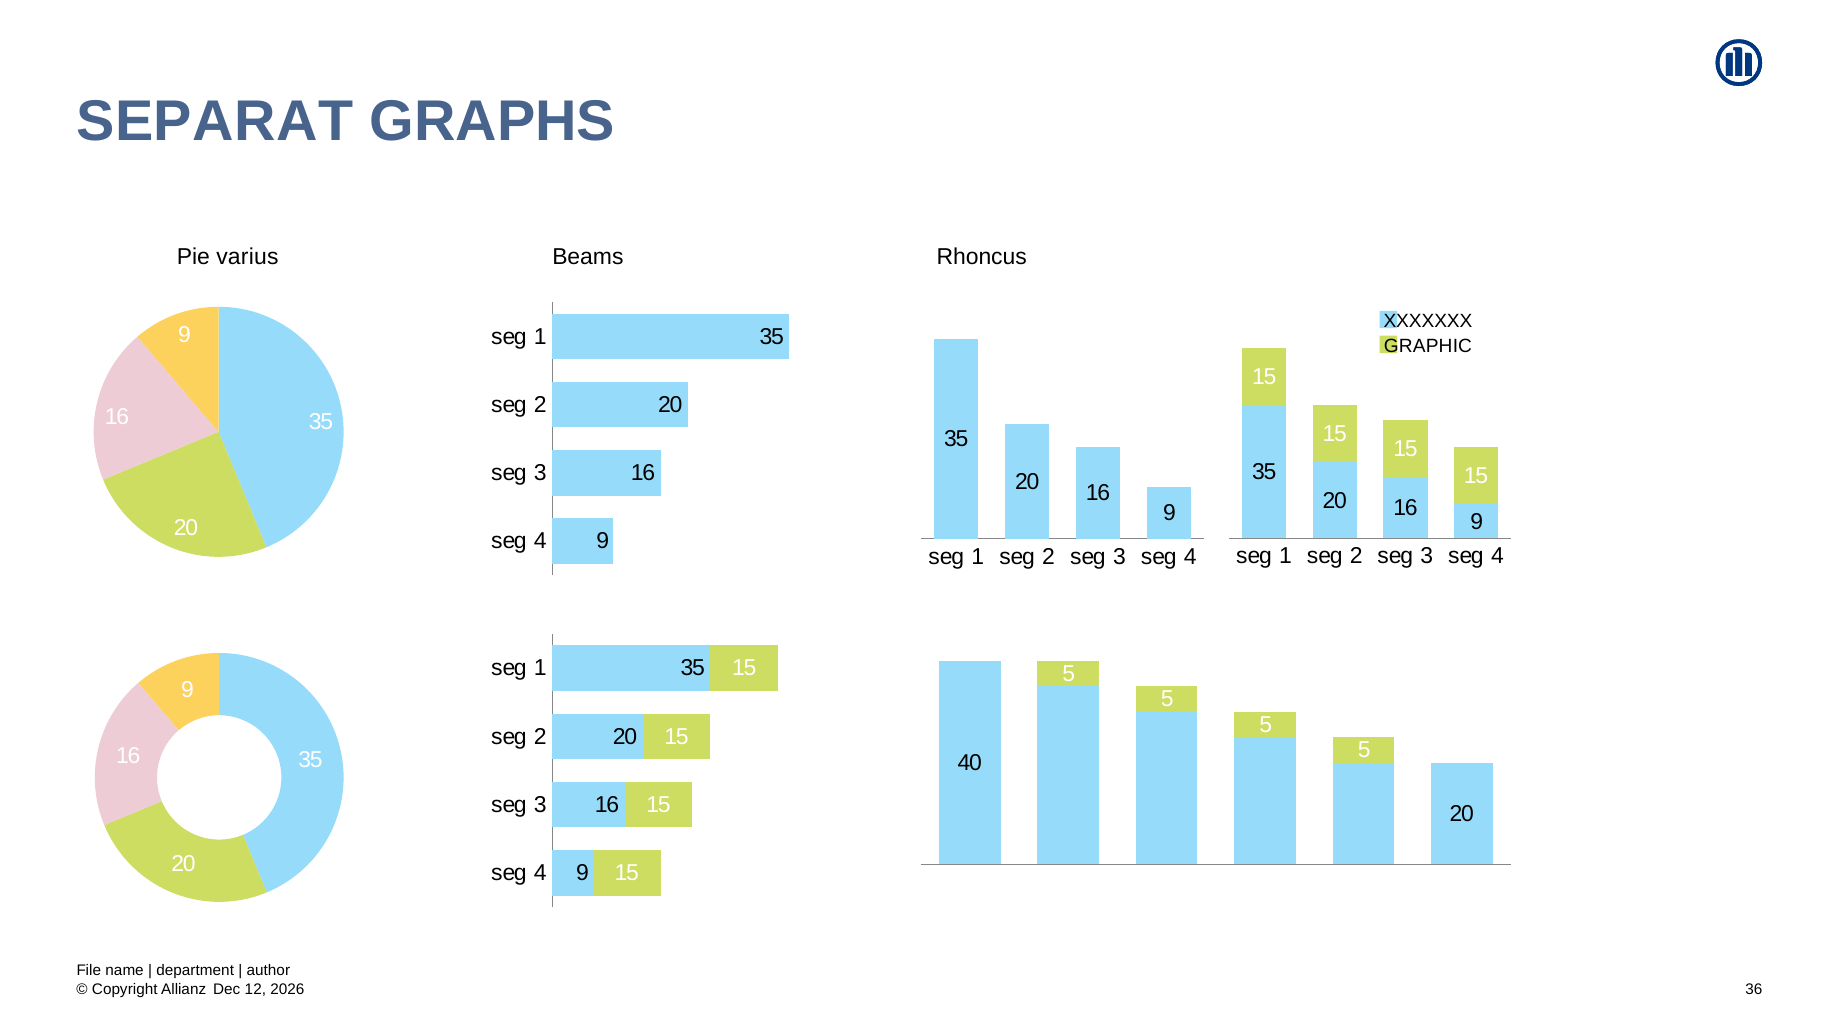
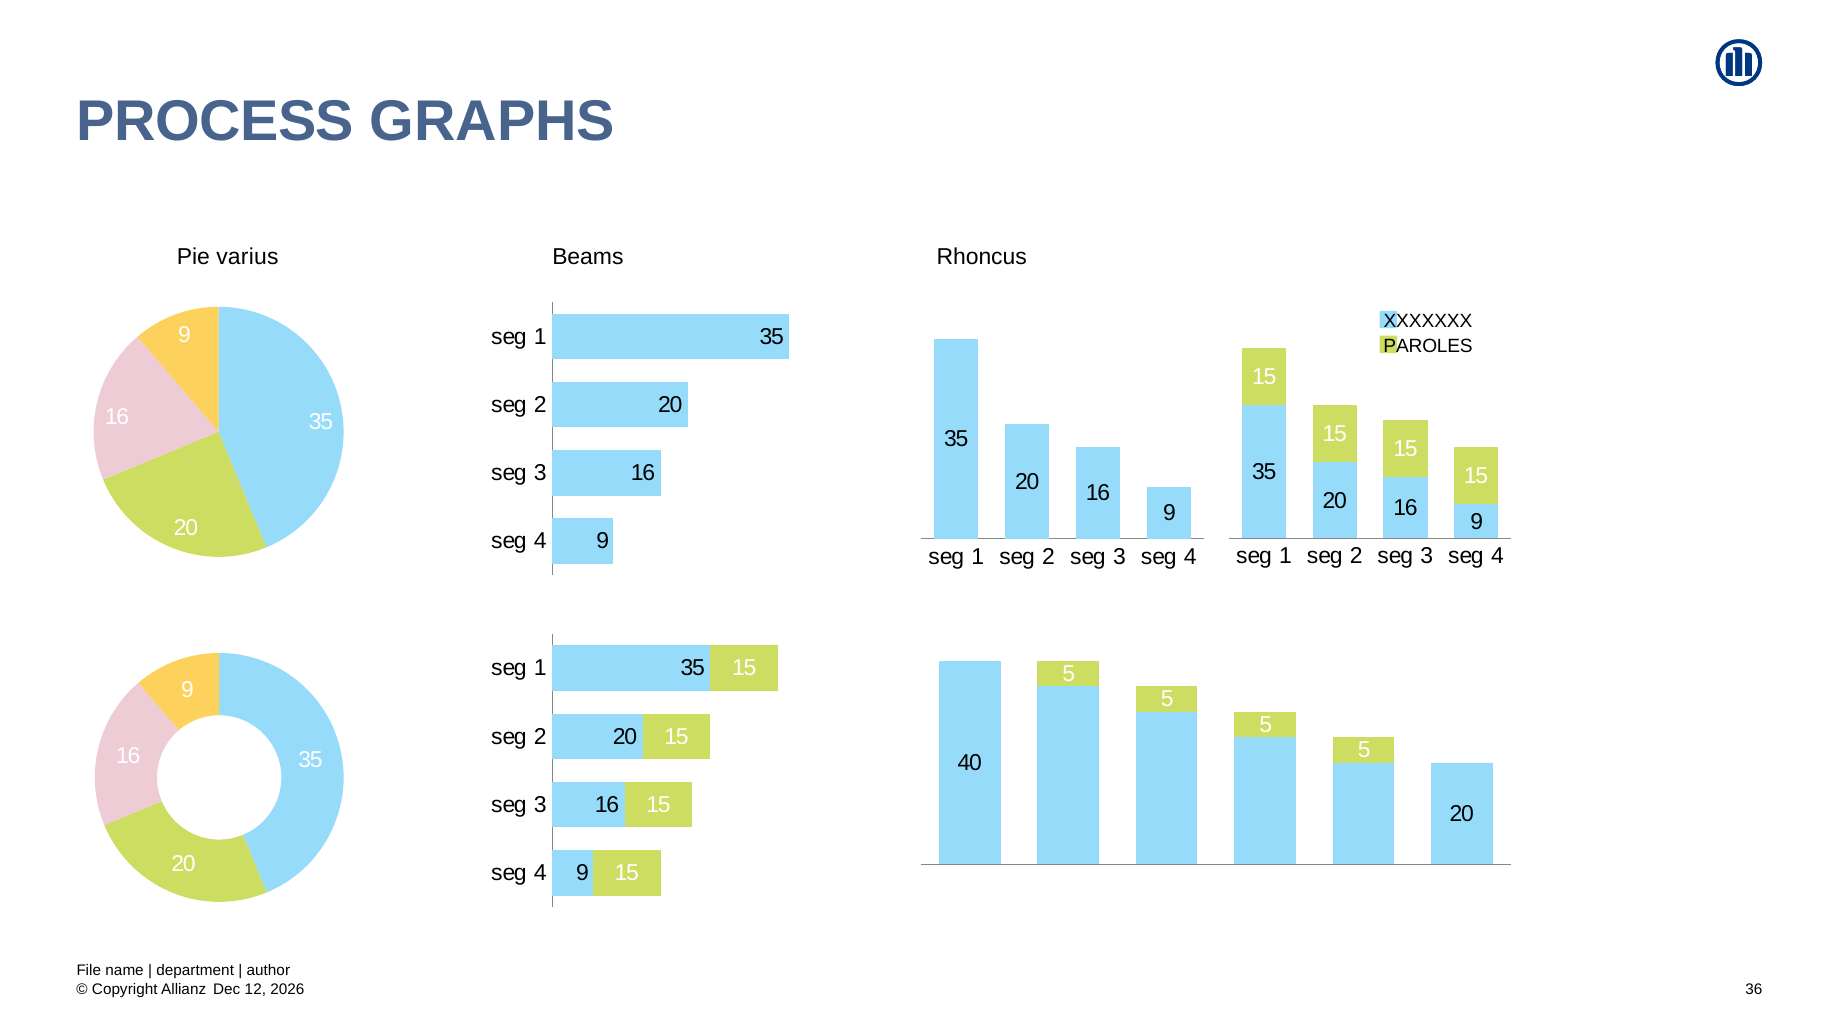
SEPARAT: SEPARAT -> PROCESS (215, 122)
GRAPHIC: GRAPHIC -> PAROLES (1428, 346)
